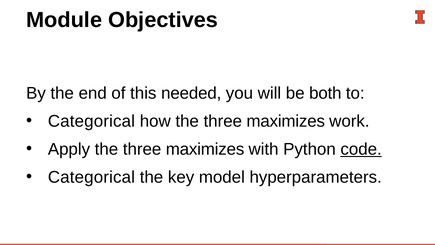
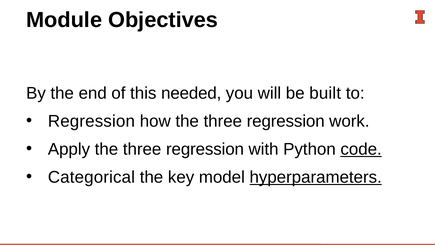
both: both -> built (325, 93)
Categorical: Categorical -> Regression (91, 121)
how the three maximizes: maximizes -> regression (286, 121)
Apply the three maximizes: maximizes -> regression (205, 149)
hyperparameters underline: none -> present (316, 177)
